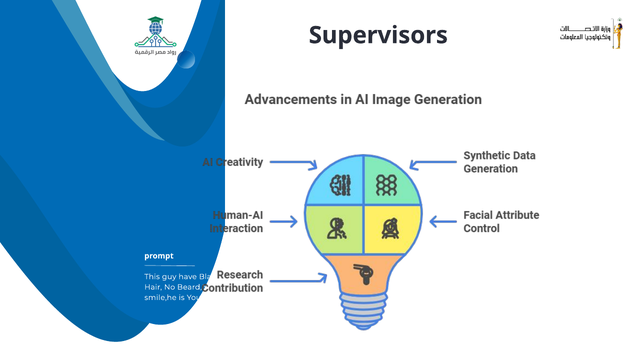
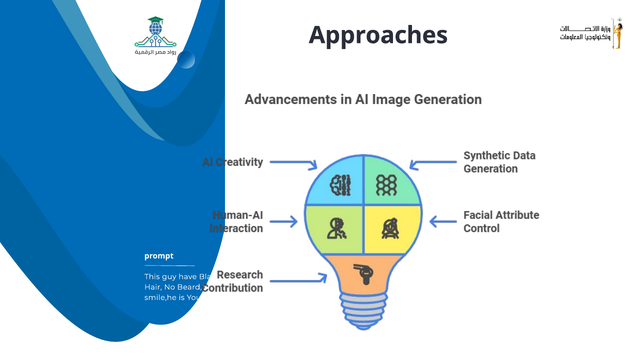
Supervisors: Supervisors -> Approaches (378, 35)
